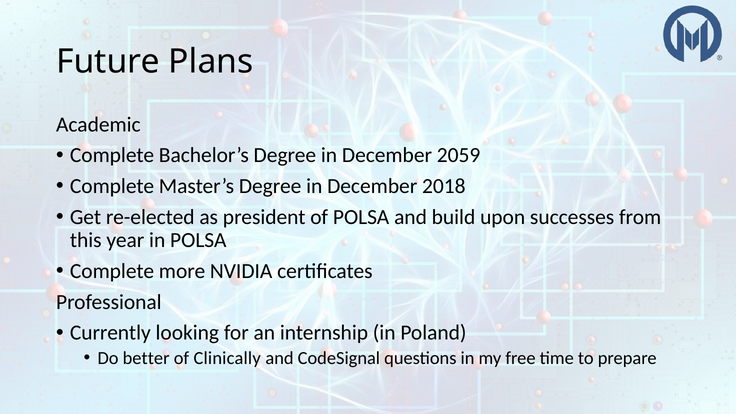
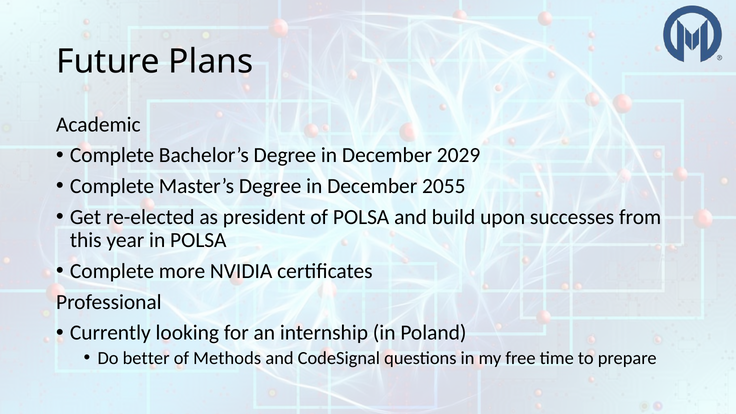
2059: 2059 -> 2029 (459, 155)
2018: 2018 -> 2055 (444, 186)
Clinically: Clinically -> Methods (227, 358)
